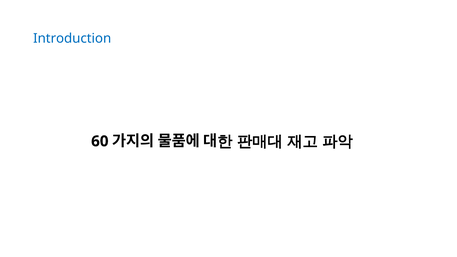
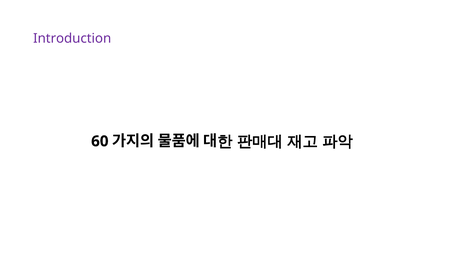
Introduction colour: blue -> purple (72, 38)
